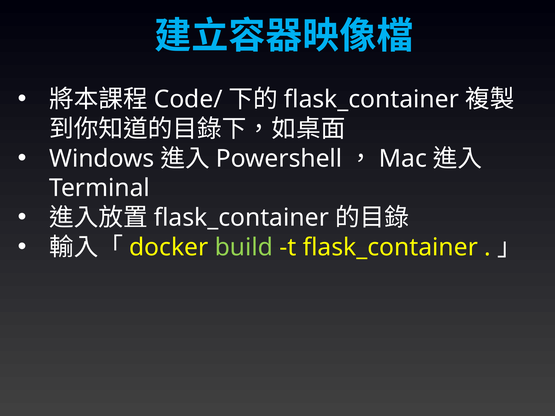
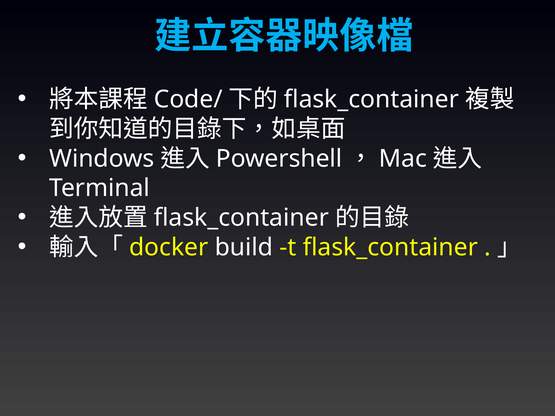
build colour: light green -> white (244, 248)
